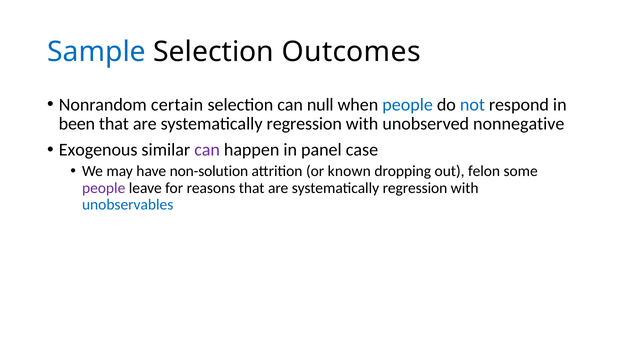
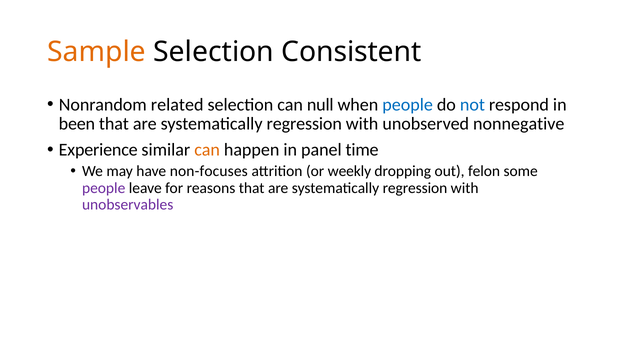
Sample colour: blue -> orange (97, 52)
Outcomes: Outcomes -> Consistent (351, 52)
certain: certain -> related (177, 105)
Exogenous: Exogenous -> Experience (98, 150)
can colour: purple -> orange (207, 150)
case: case -> time (362, 150)
non-solution: non-solution -> non-focuses (209, 171)
known: known -> weekly (349, 171)
unobservables colour: blue -> purple (128, 205)
